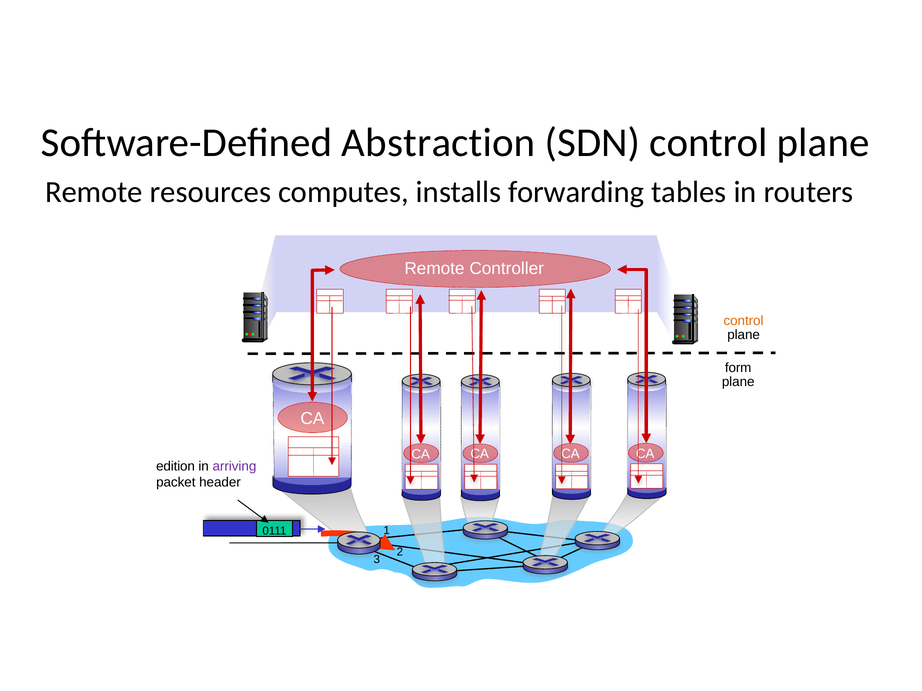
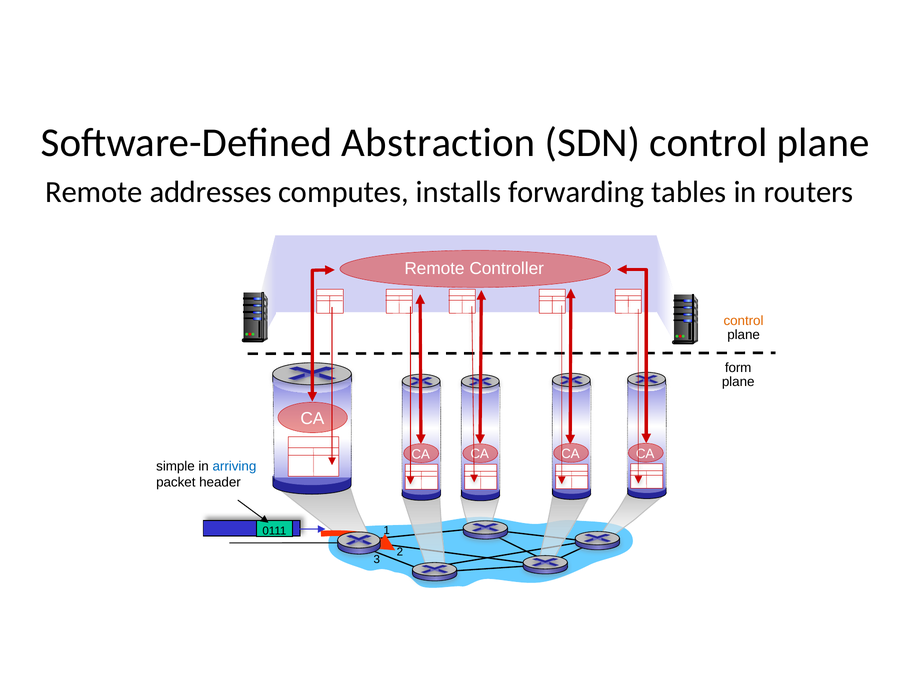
resources: resources -> addresses (211, 192)
edition: edition -> simple (175, 467)
arriving colour: purple -> blue (234, 467)
